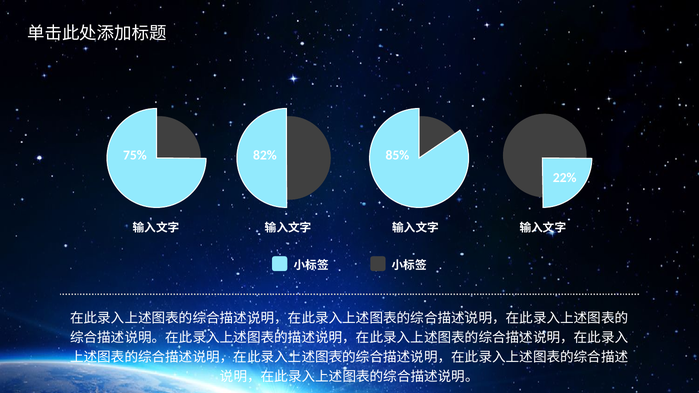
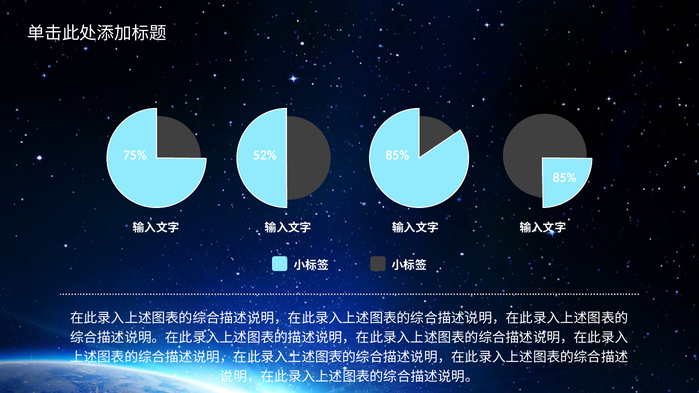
82%: 82% -> 52% (265, 155)
22%: 22% -> 85% (565, 178)
